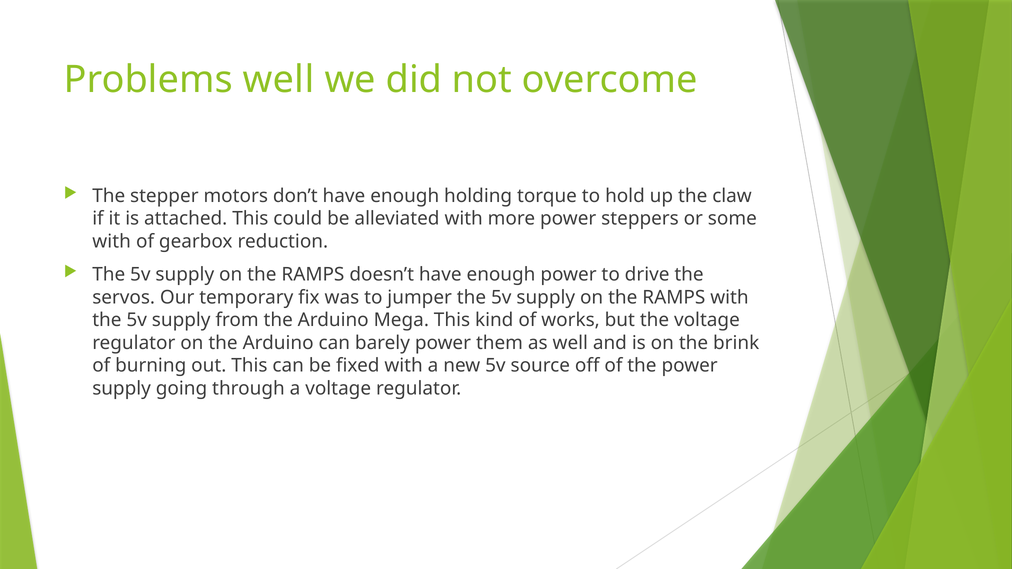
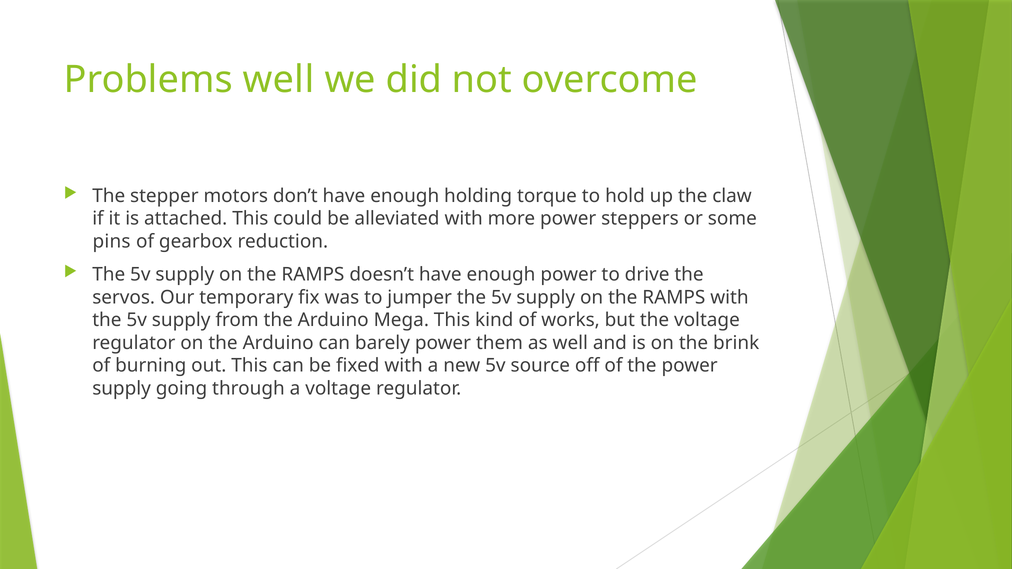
with: with -> pins (112, 241)
